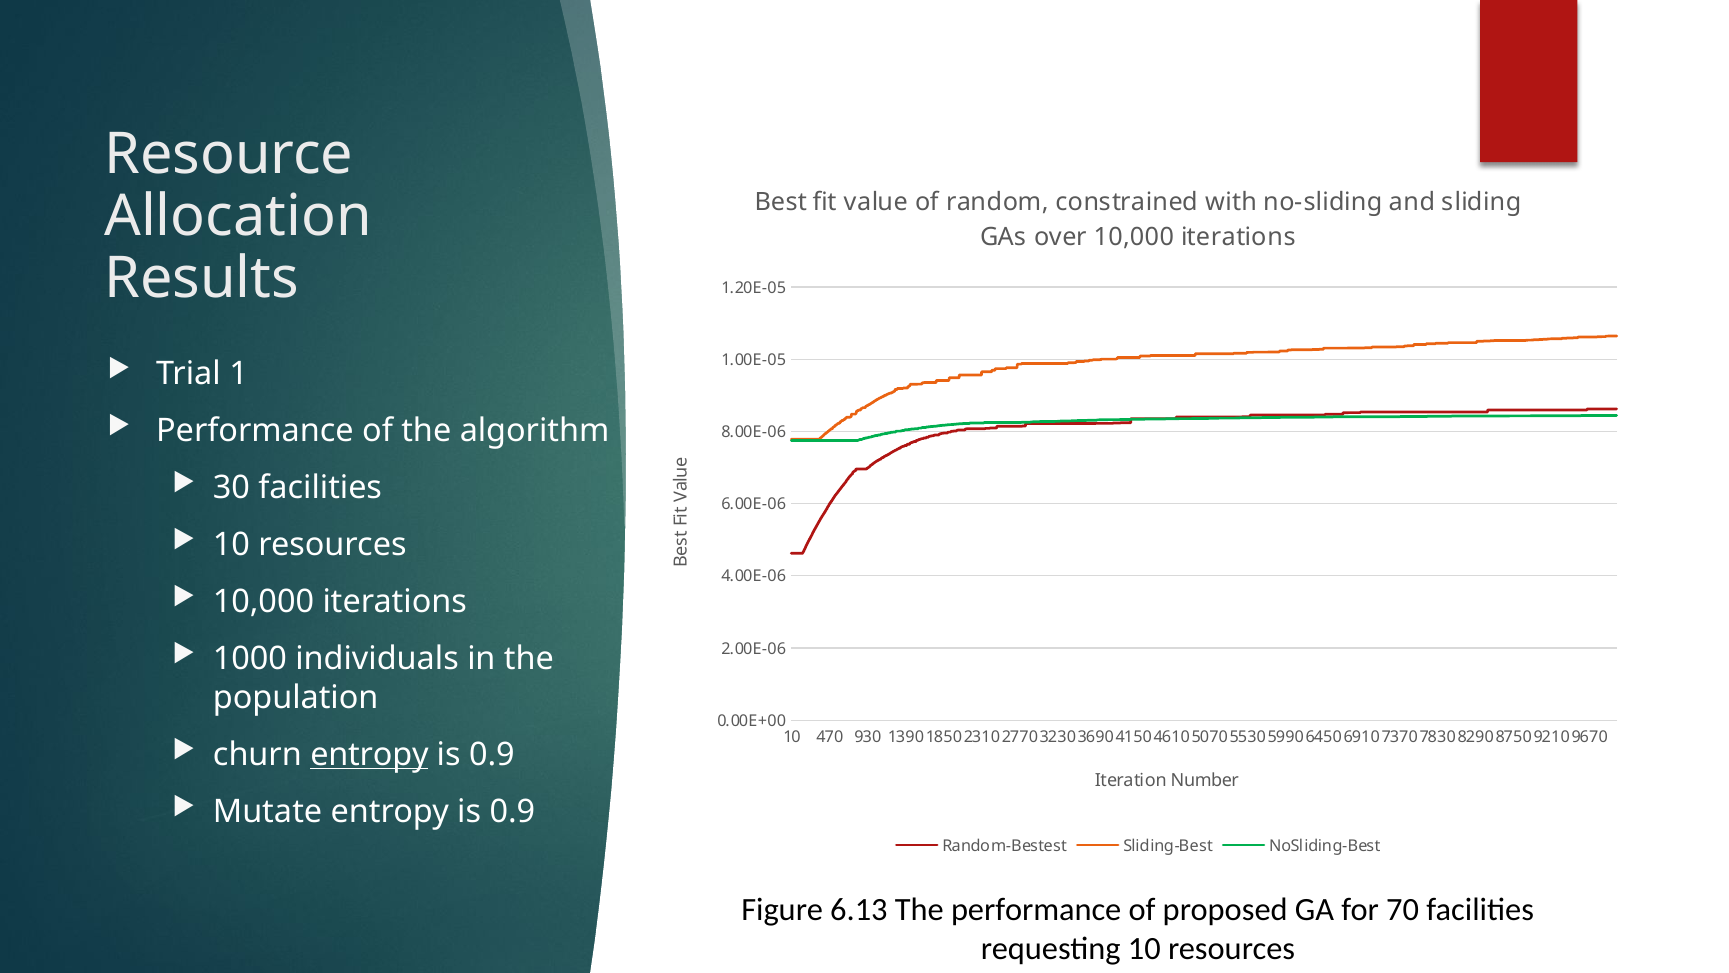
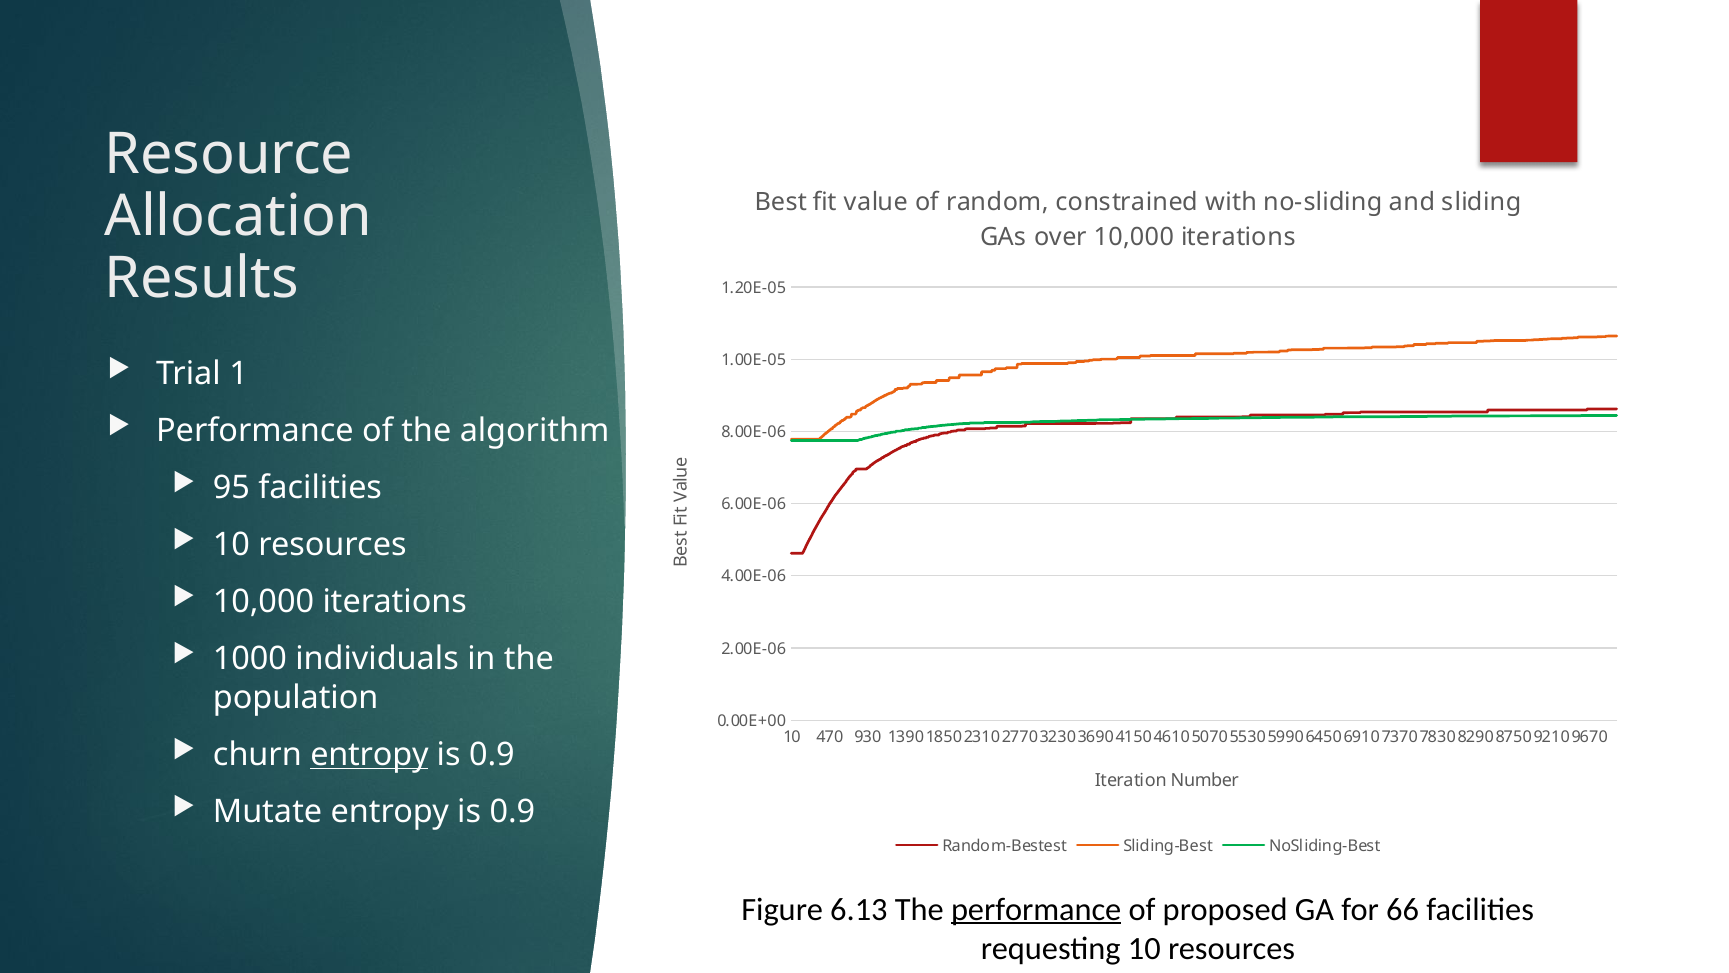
30: 30 -> 95 (231, 488)
performance underline: none -> present (1036, 909)
70: 70 -> 66 (1403, 909)
